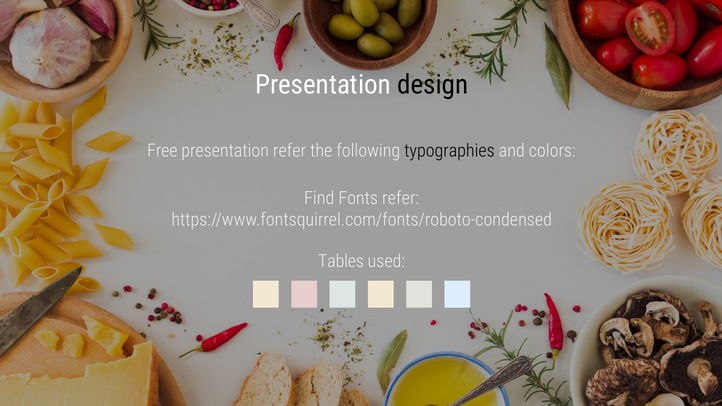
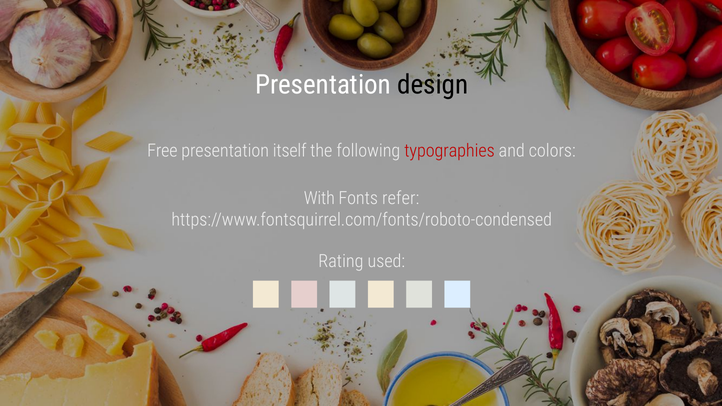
presentation refer: refer -> itself (290, 151)
typographies colour: black -> red (449, 151)
Find: Find -> With (319, 198)
Tables: Tables -> Rating (341, 262)
